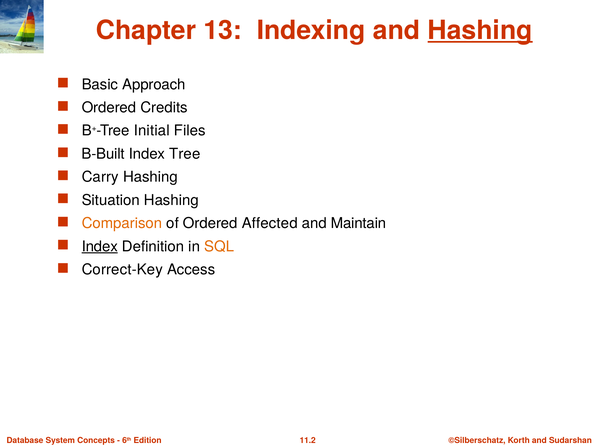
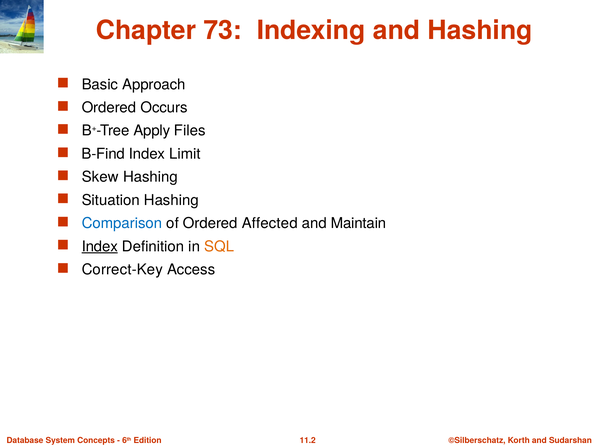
13: 13 -> 73 (223, 30)
Hashing underline: present -> none (480, 30)
Credits: Credits -> Occurs (164, 108)
Initial: Initial -> Apply (152, 131)
B-Built: B-Built -> B-Find (103, 154)
Tree: Tree -> Limit (185, 154)
Carry: Carry -> Skew (100, 177)
Comparison colour: orange -> blue (122, 224)
